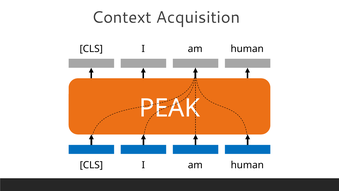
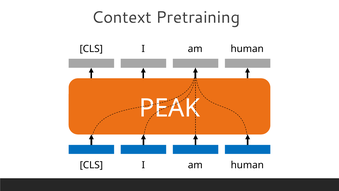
Acquisition: Acquisition -> Pretraining (198, 17)
